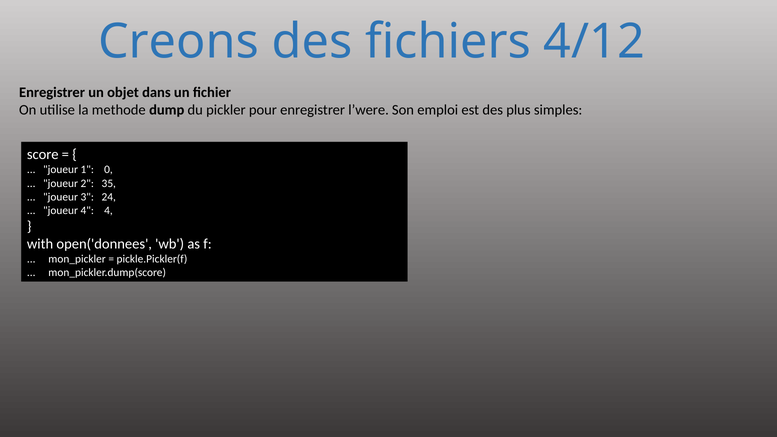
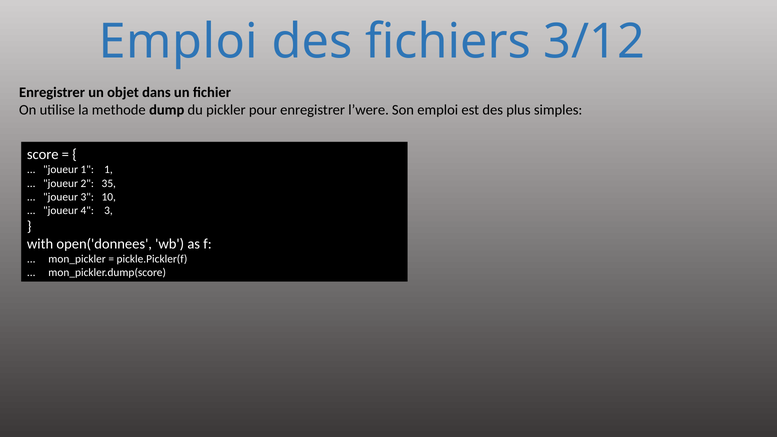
Creons: Creons -> Emploi (178, 42)
4/12: 4/12 -> 3/12 (594, 42)
1 0: 0 -> 1 (108, 170)
24: 24 -> 10 (109, 197)
4 4: 4 -> 3 (108, 211)
